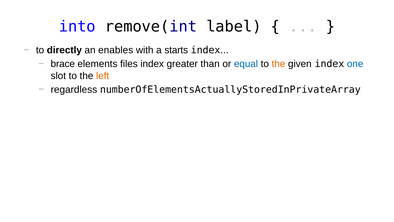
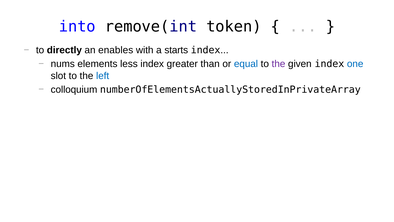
label: label -> token (234, 26)
brace: brace -> nums (63, 64)
files: files -> less (129, 64)
the colour: orange -> purple (279, 64)
left colour: orange -> blue (103, 76)
regardless: regardless -> colloquium (74, 89)
